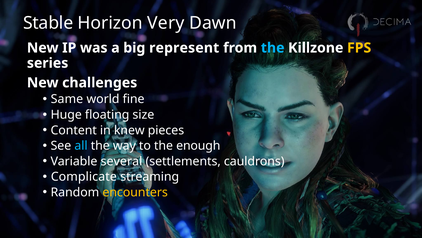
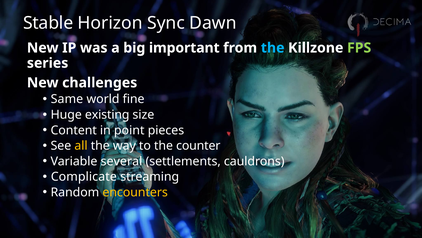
Very: Very -> Sync (166, 23)
represent: represent -> important (184, 48)
FPS colour: yellow -> light green (359, 48)
floating: floating -> existing (107, 115)
knew: knew -> point (129, 130)
all colour: light blue -> yellow (81, 145)
enough: enough -> counter (198, 145)
